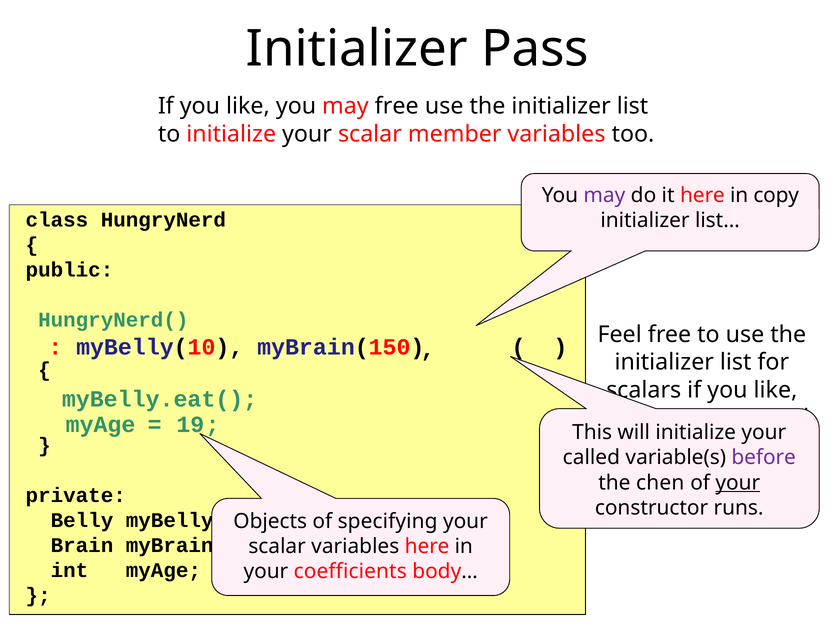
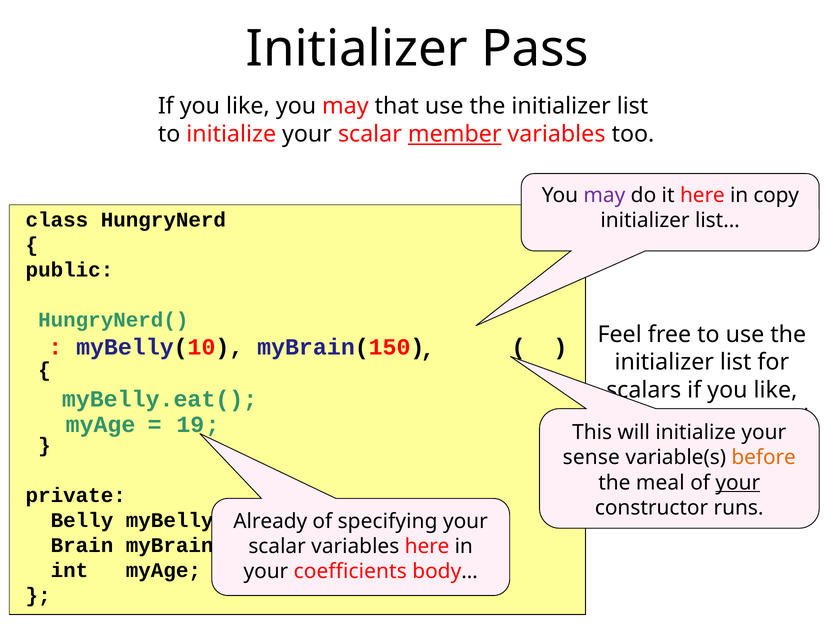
may free: free -> that (397, 106)
member underline: none -> present (455, 134)
called: called -> sense (591, 458)
before colour: purple -> orange (764, 458)
chen: chen -> meal (660, 483)
Objects: Objects -> Already (270, 521)
